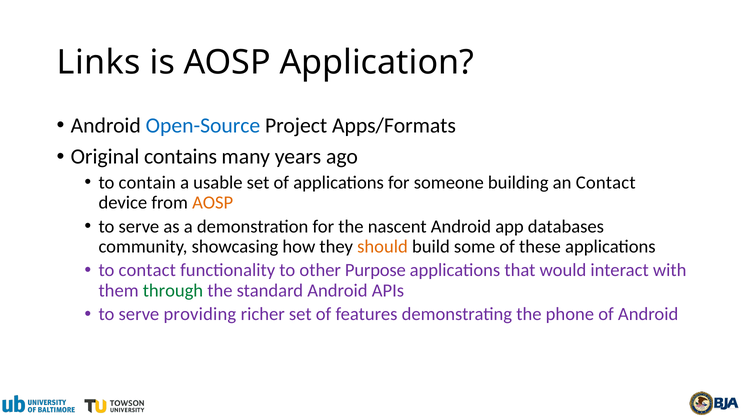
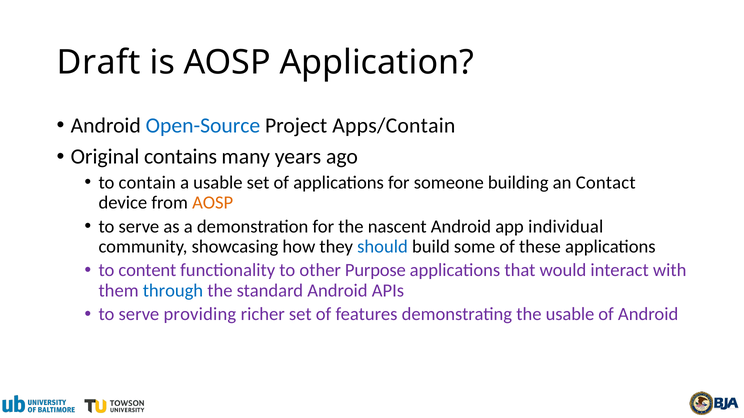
Links: Links -> Draft (99, 62)
Apps/Formats: Apps/Formats -> Apps/Contain (394, 126)
databases: databases -> individual (566, 227)
should colour: orange -> blue (382, 247)
to contact: contact -> content (147, 271)
through colour: green -> blue (173, 291)
the phone: phone -> usable (570, 315)
